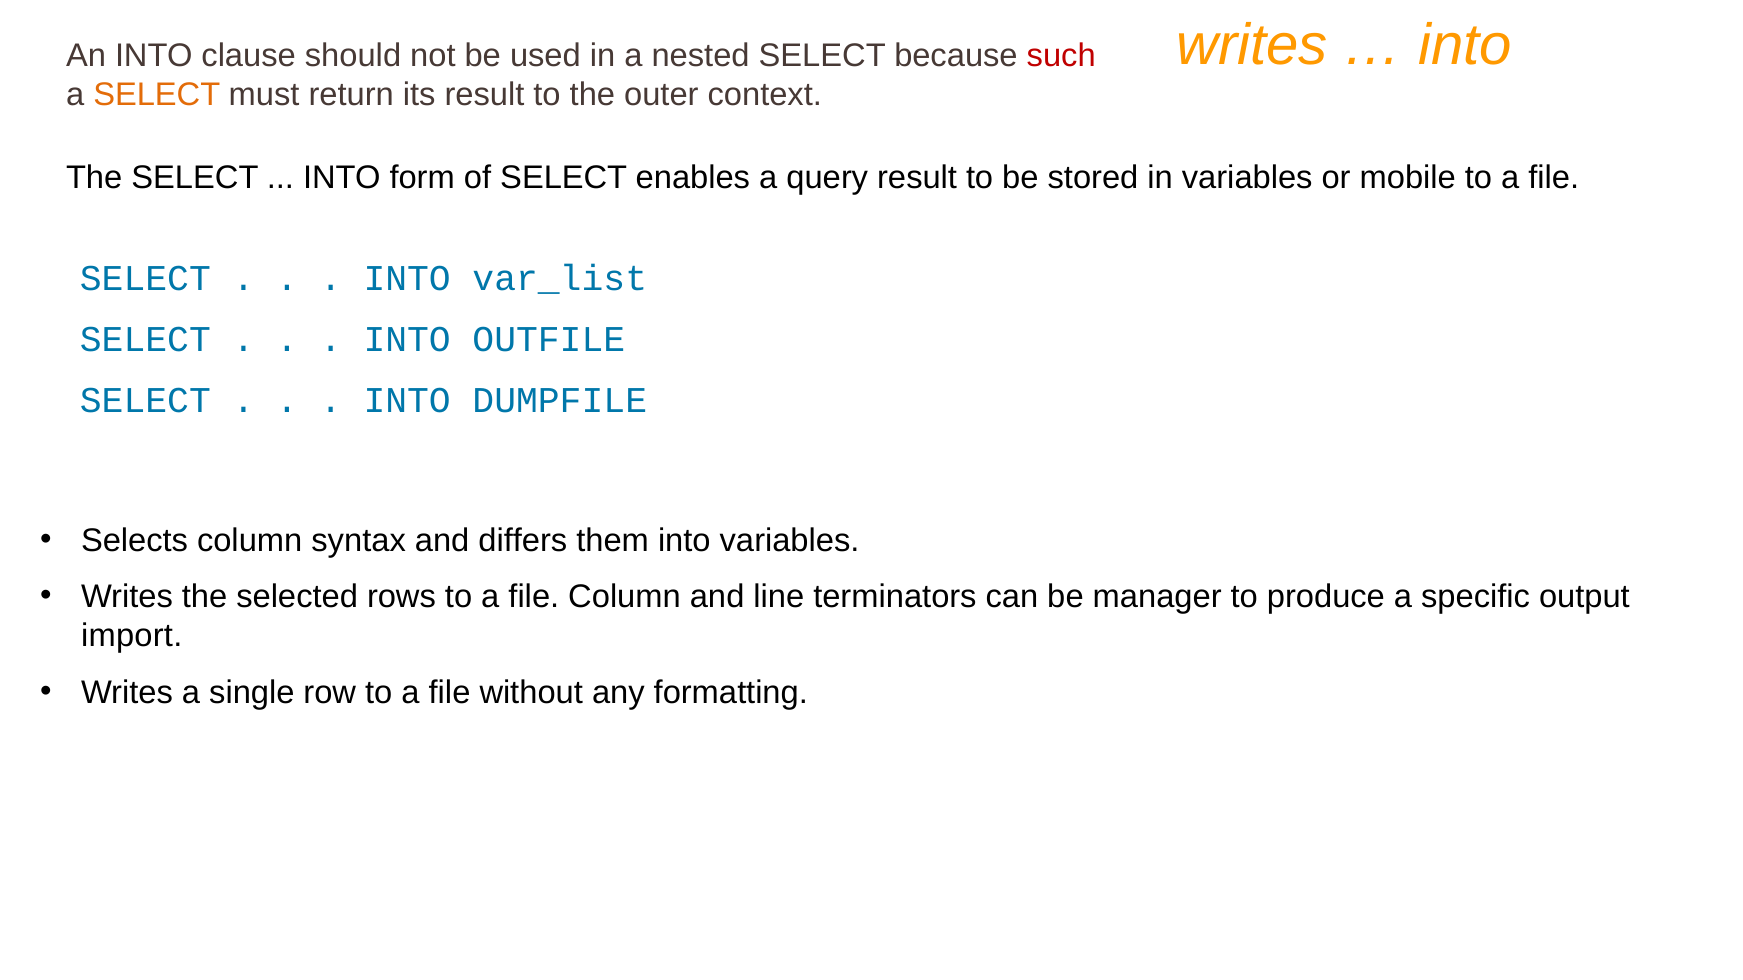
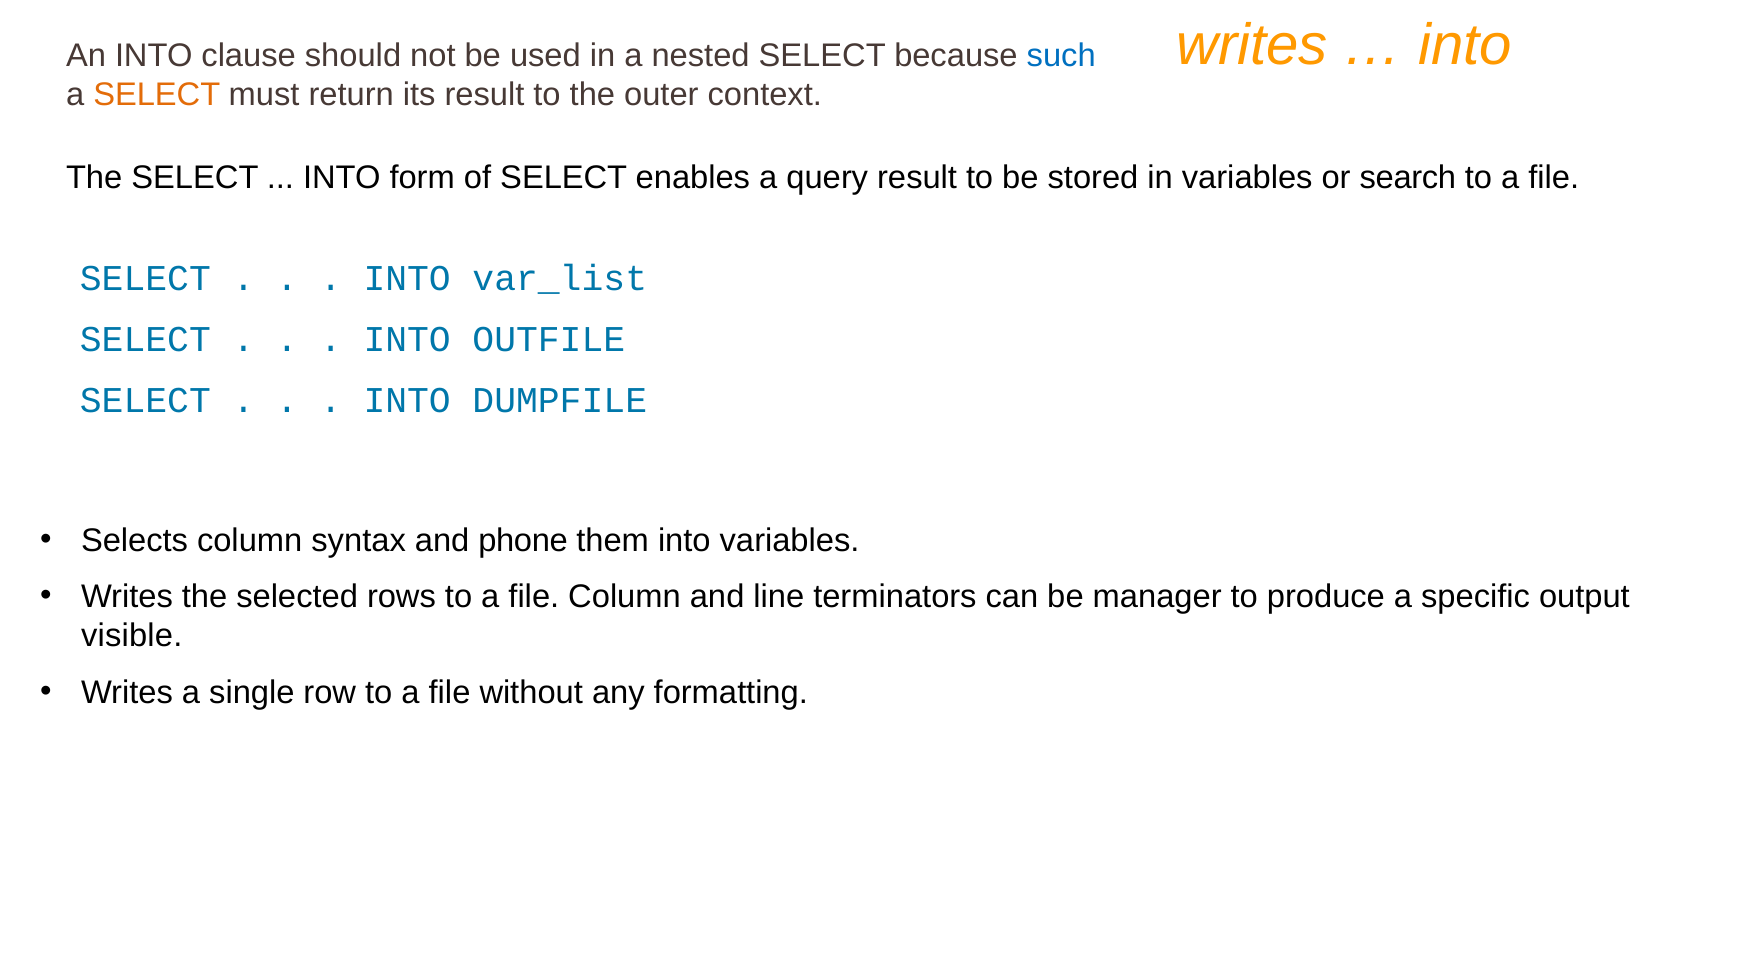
such colour: red -> blue (1061, 56)
mobile: mobile -> search (1408, 177)
differs: differs -> phone (523, 540)
import: import -> visible (132, 636)
